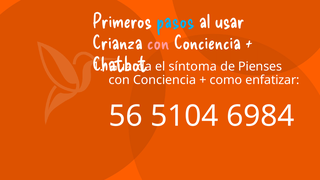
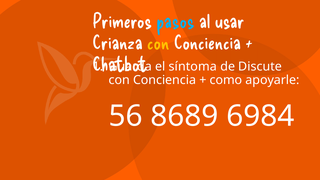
con colour: pink -> yellow (158, 43)
Pienses: Pienses -> Discute (260, 66)
enfatizar: enfatizar -> apoyarle (272, 80)
5104: 5104 -> 8689 (184, 116)
